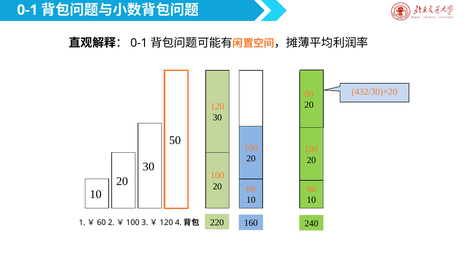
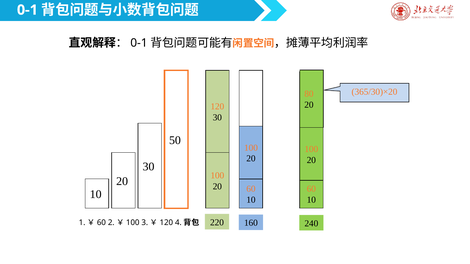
432/30)×20: 432/30)×20 -> 365/30)×20 (374, 92)
